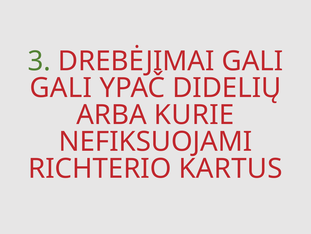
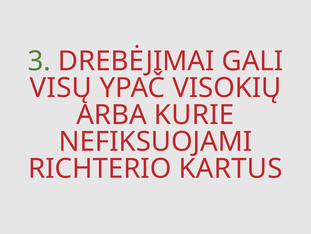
GALI: GALI -> VISŲ (61, 88)
DIDELIŲ: DIDELIŲ -> VISOKIŲ (227, 88)
